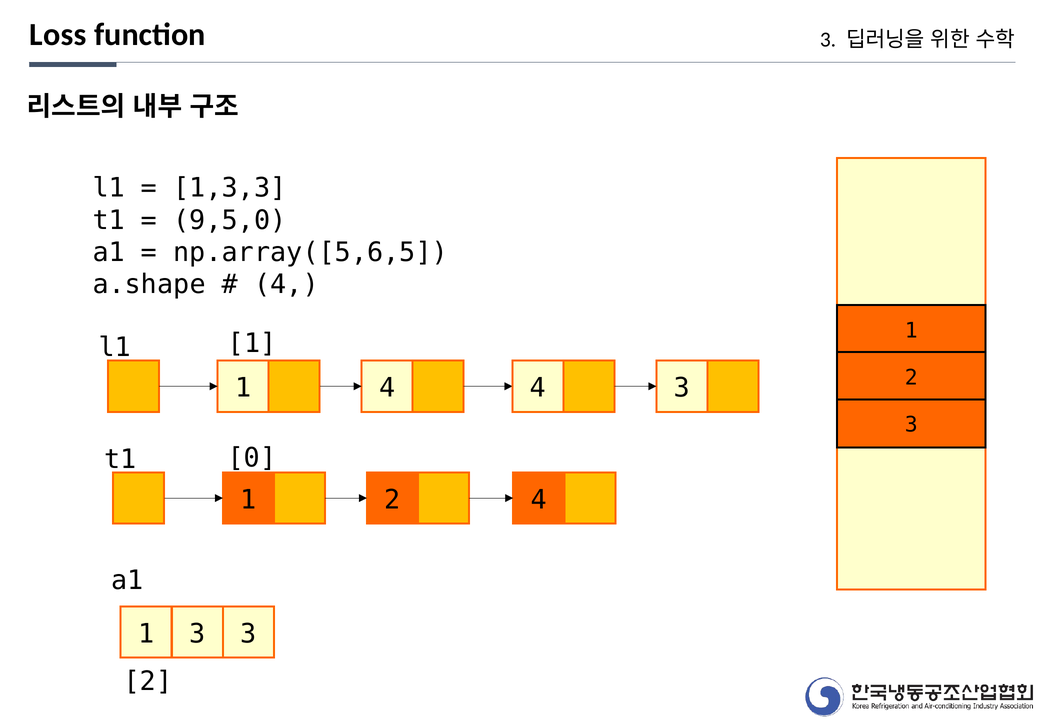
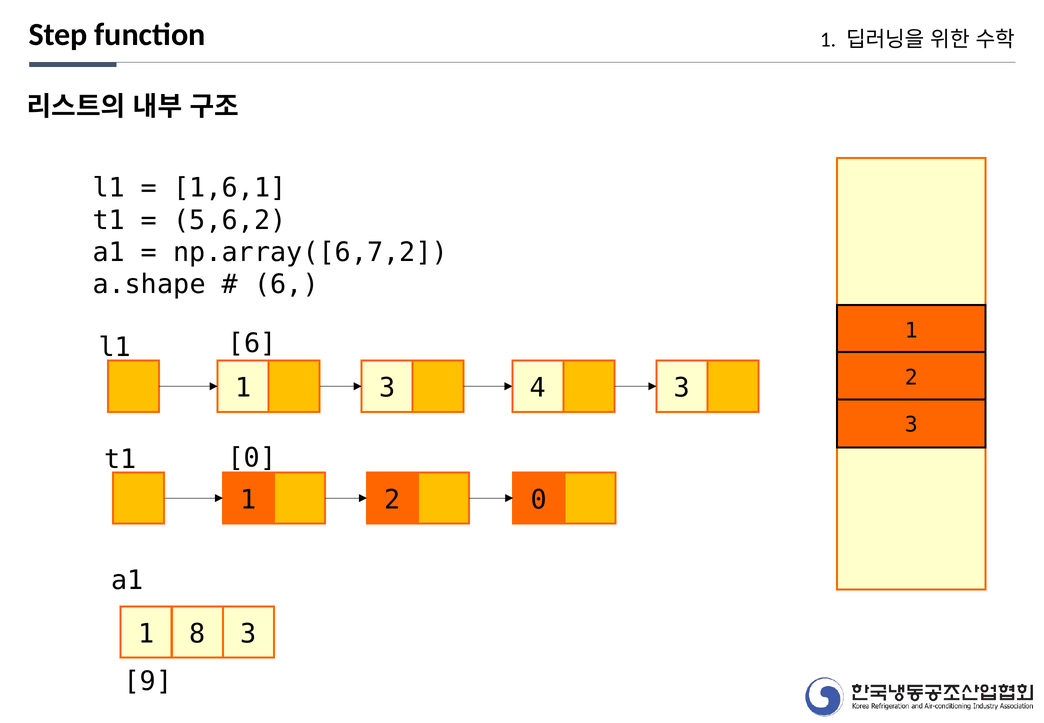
Loss: Loss -> Step (58, 34)
function 3: 3 -> 1 (828, 40)
1,3,3: 1,3,3 -> 1,6,1 (230, 188)
9,5,0: 9,5,0 -> 5,6,2 (230, 220)
np.array([5,6,5: np.array([5,6,5 -> np.array([6,7,2 (311, 252)
4: 4 -> 6 (286, 284)
1: 1 -> 6 (252, 343)
1 4: 4 -> 3 (387, 388)
2 4: 4 -> 0 (539, 500)
1 3: 3 -> 8 (197, 633)
2: 2 -> 9 (148, 681)
